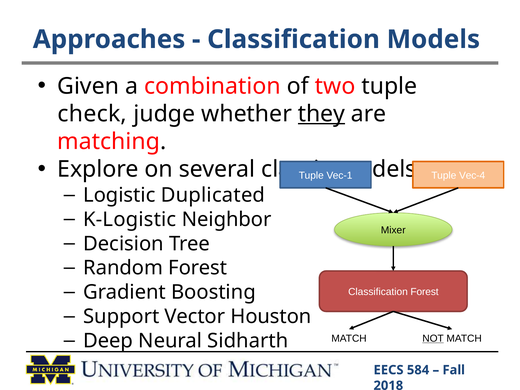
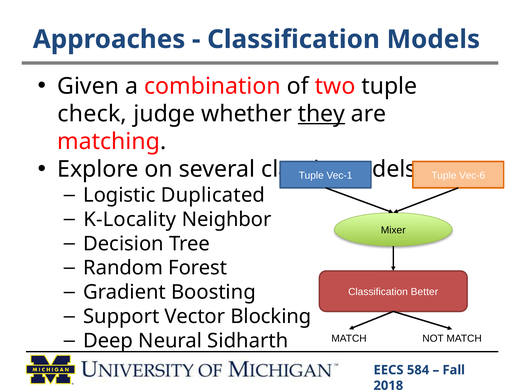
Vec-4: Vec-4 -> Vec-6 (472, 175)
K-Logistic: K-Logistic -> K-Locality (130, 219)
Classification Forest: Forest -> Better (424, 292)
Houston: Houston -> Blocking (271, 317)
NOT underline: present -> none (433, 339)
